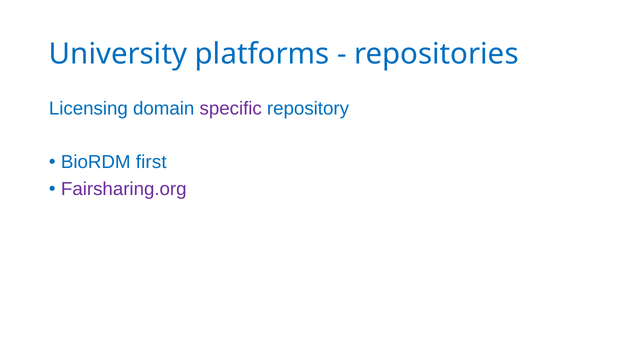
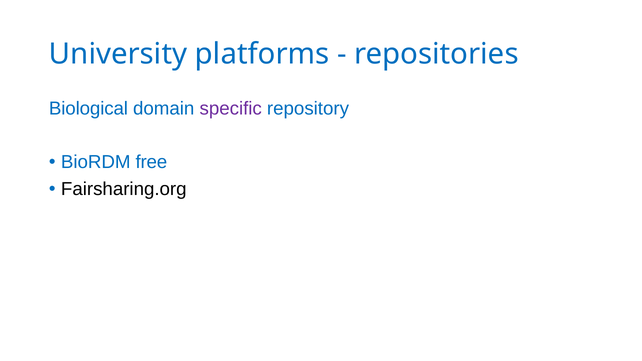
Licensing: Licensing -> Biological (88, 109)
first: first -> free (151, 162)
Fairsharing.org colour: purple -> black (124, 189)
